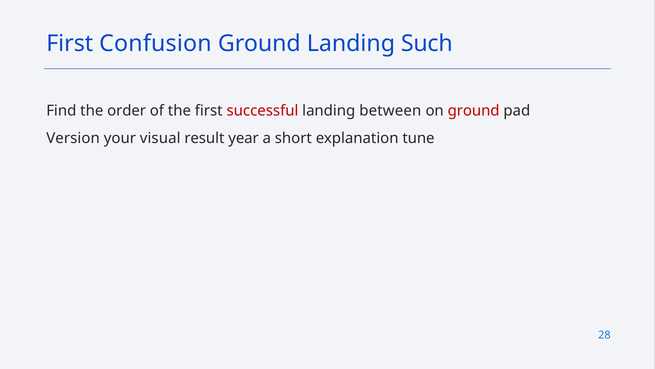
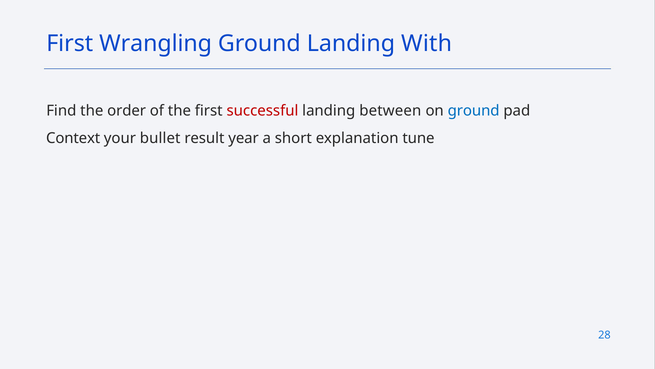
Confusion: Confusion -> Wrangling (156, 44)
Such: Such -> With (427, 44)
ground colour: red -> blue (474, 111)
Version: Version -> Context (73, 138)
visual: visual -> bullet (160, 138)
